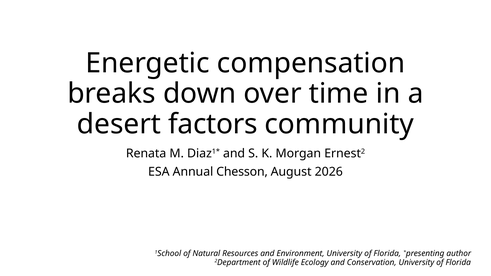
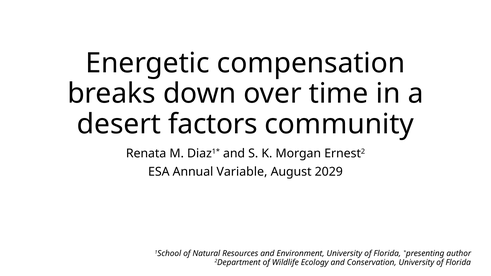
Chesson: Chesson -> Variable (242, 172)
2026: 2026 -> 2029 (329, 172)
